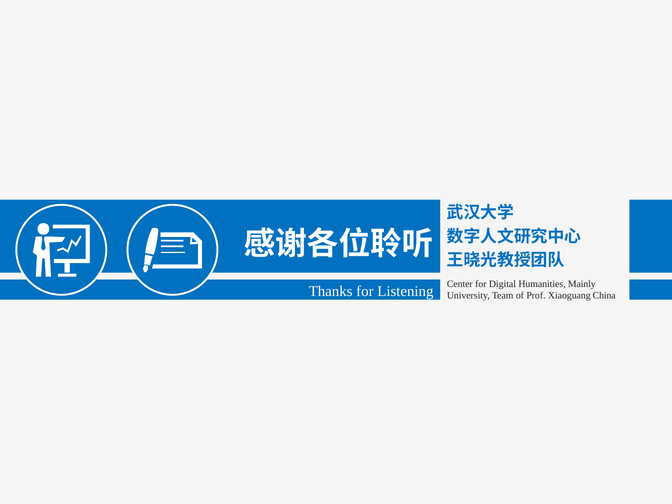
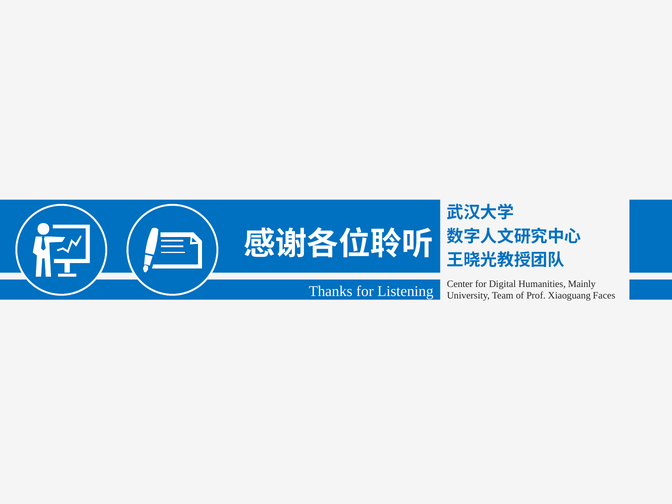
China: China -> Faces (604, 296)
